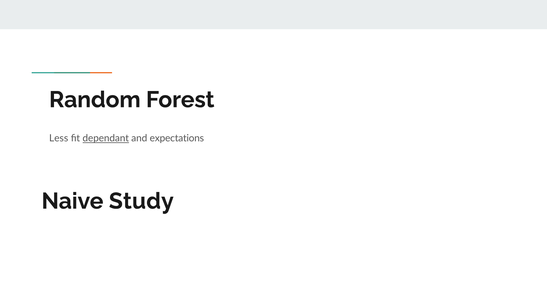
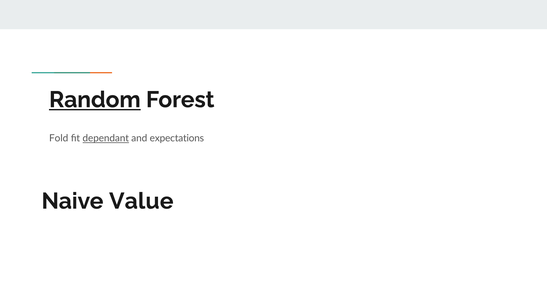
Random underline: none -> present (95, 100)
Less: Less -> Fold (59, 138)
Study: Study -> Value (141, 201)
